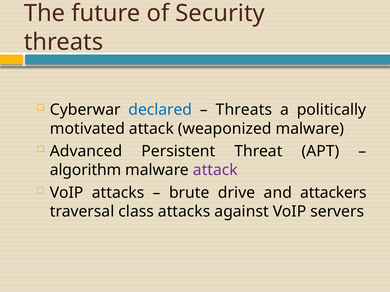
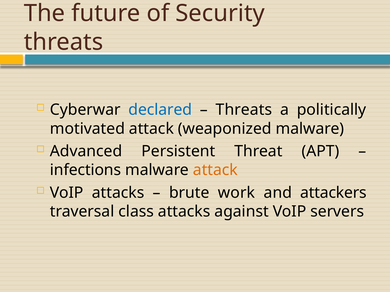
algorithm: algorithm -> infections (86, 170)
attack colour: purple -> orange (215, 170)
drive: drive -> work (237, 193)
